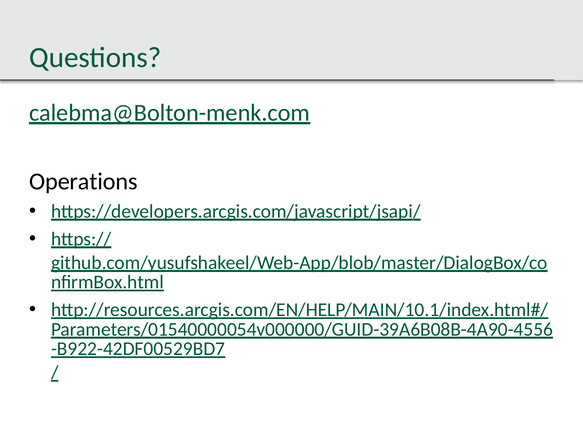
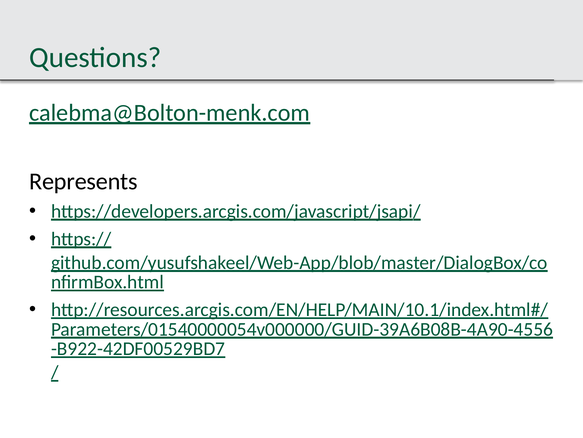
Operations: Operations -> Represents (83, 181)
